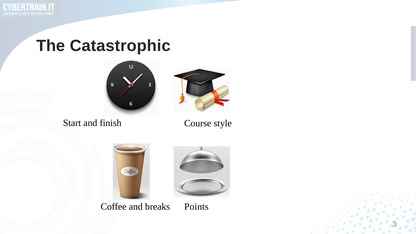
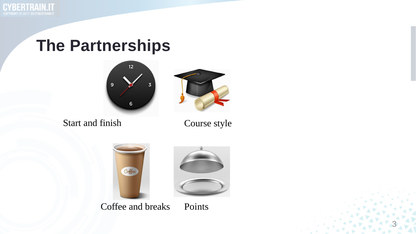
Catastrophic: Catastrophic -> Partnerships (120, 46)
